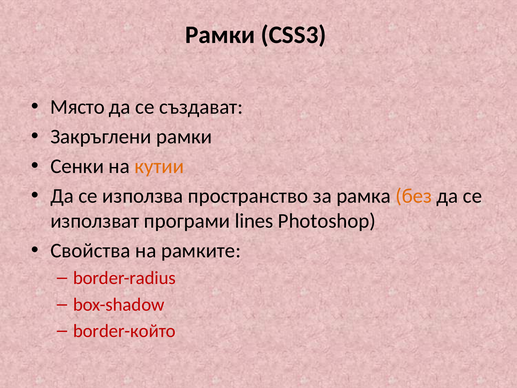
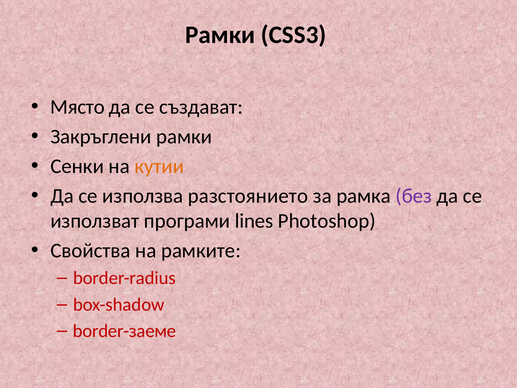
пространство: пространство -> разстоянието (248, 196)
без colour: orange -> purple (414, 196)
border-който: border-който -> border-заеме (124, 331)
